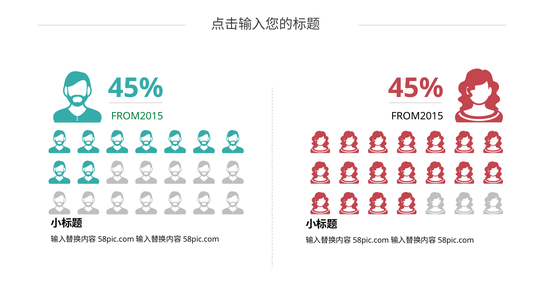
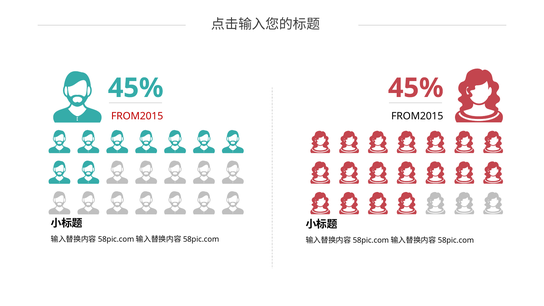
FROM2015 colour: green -> red (137, 116)
